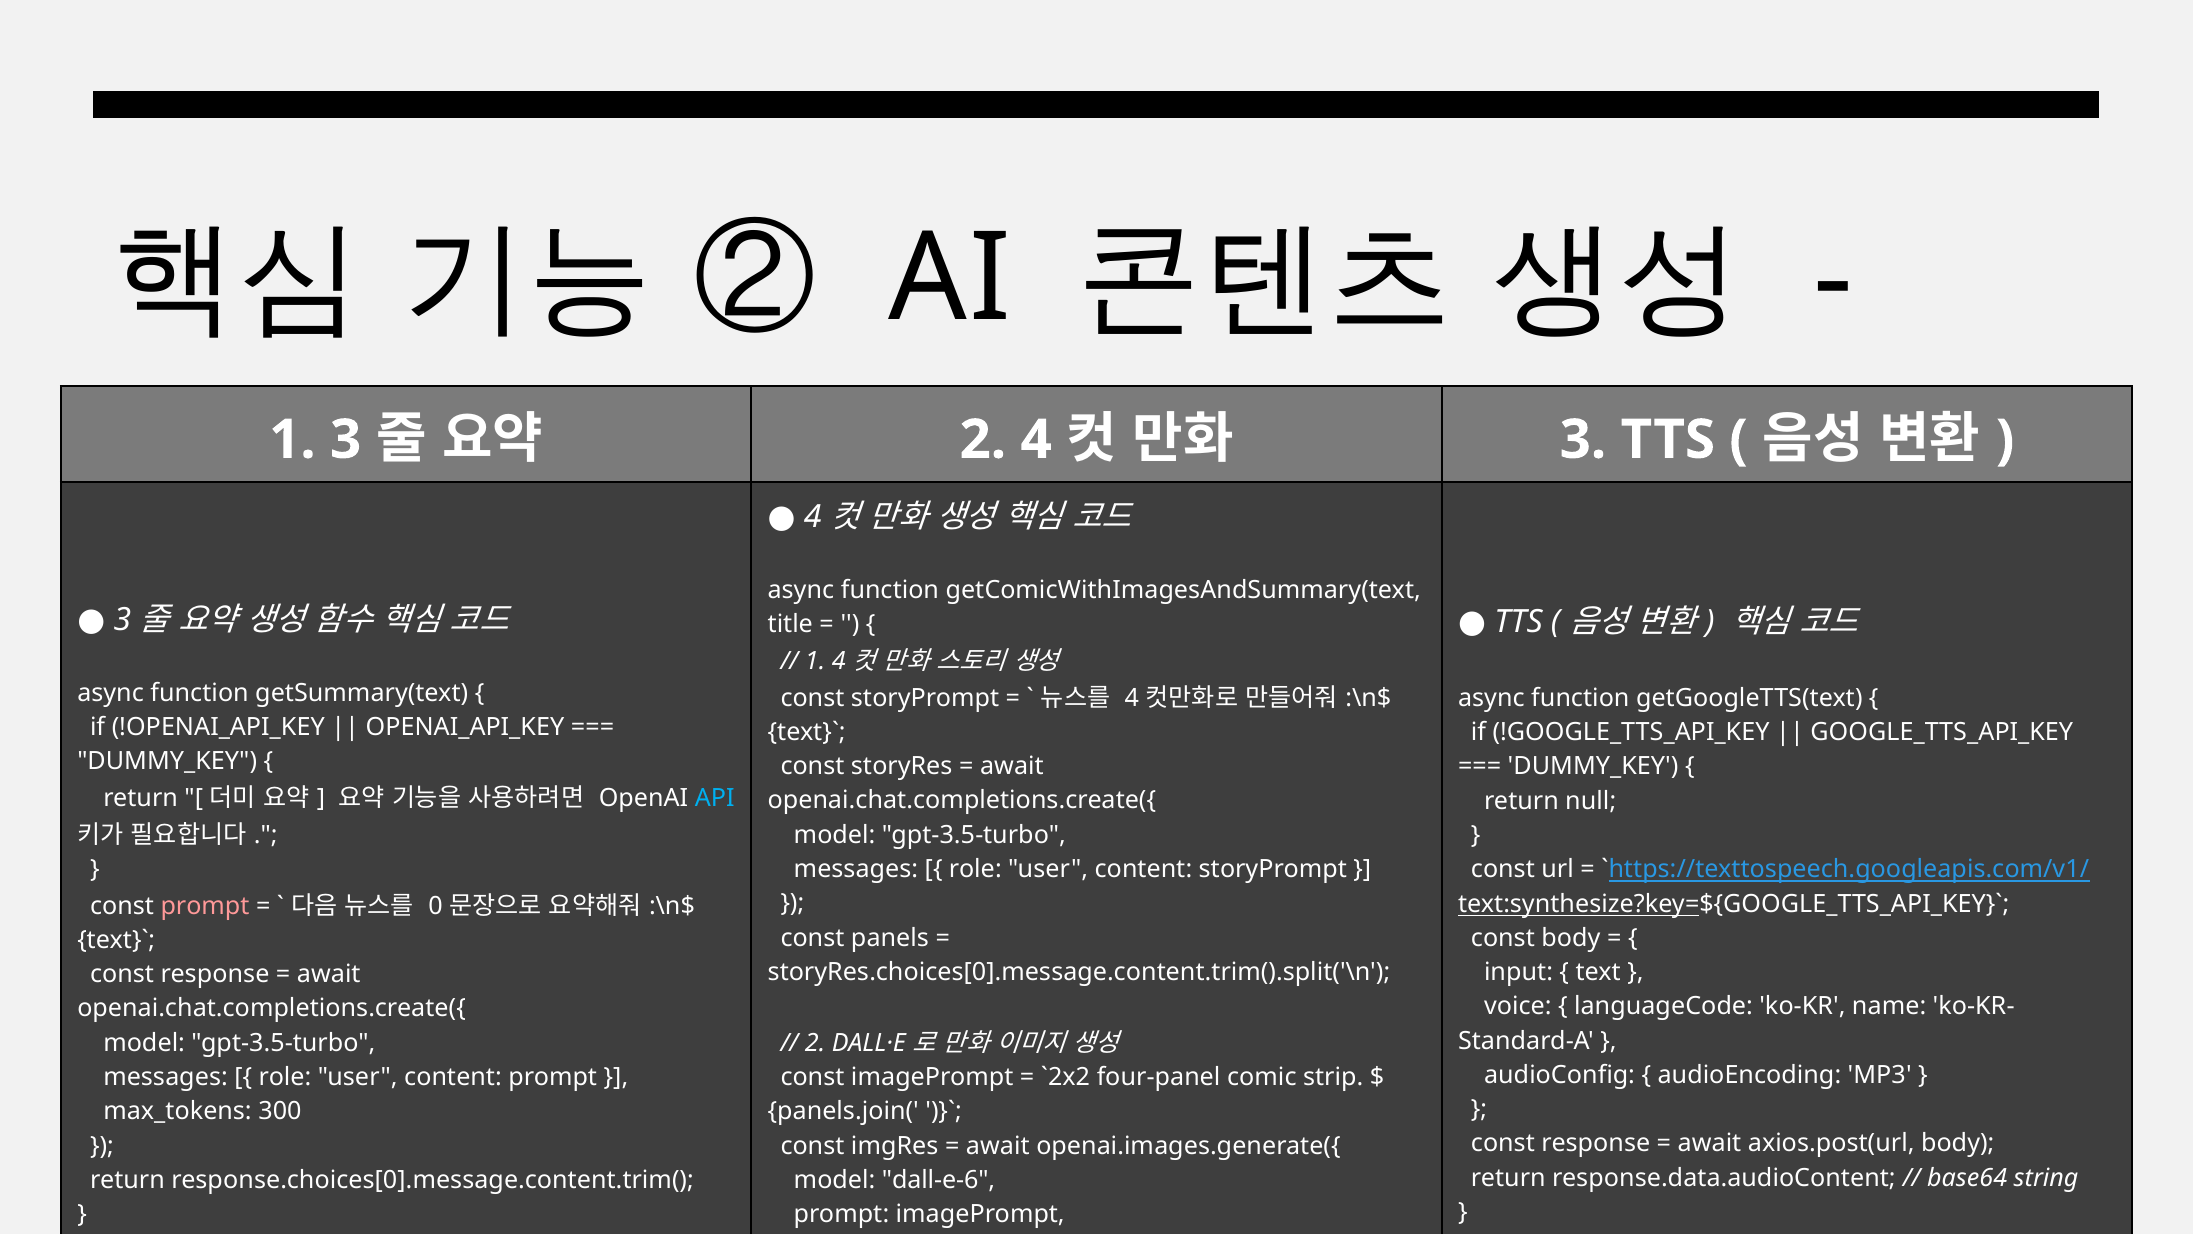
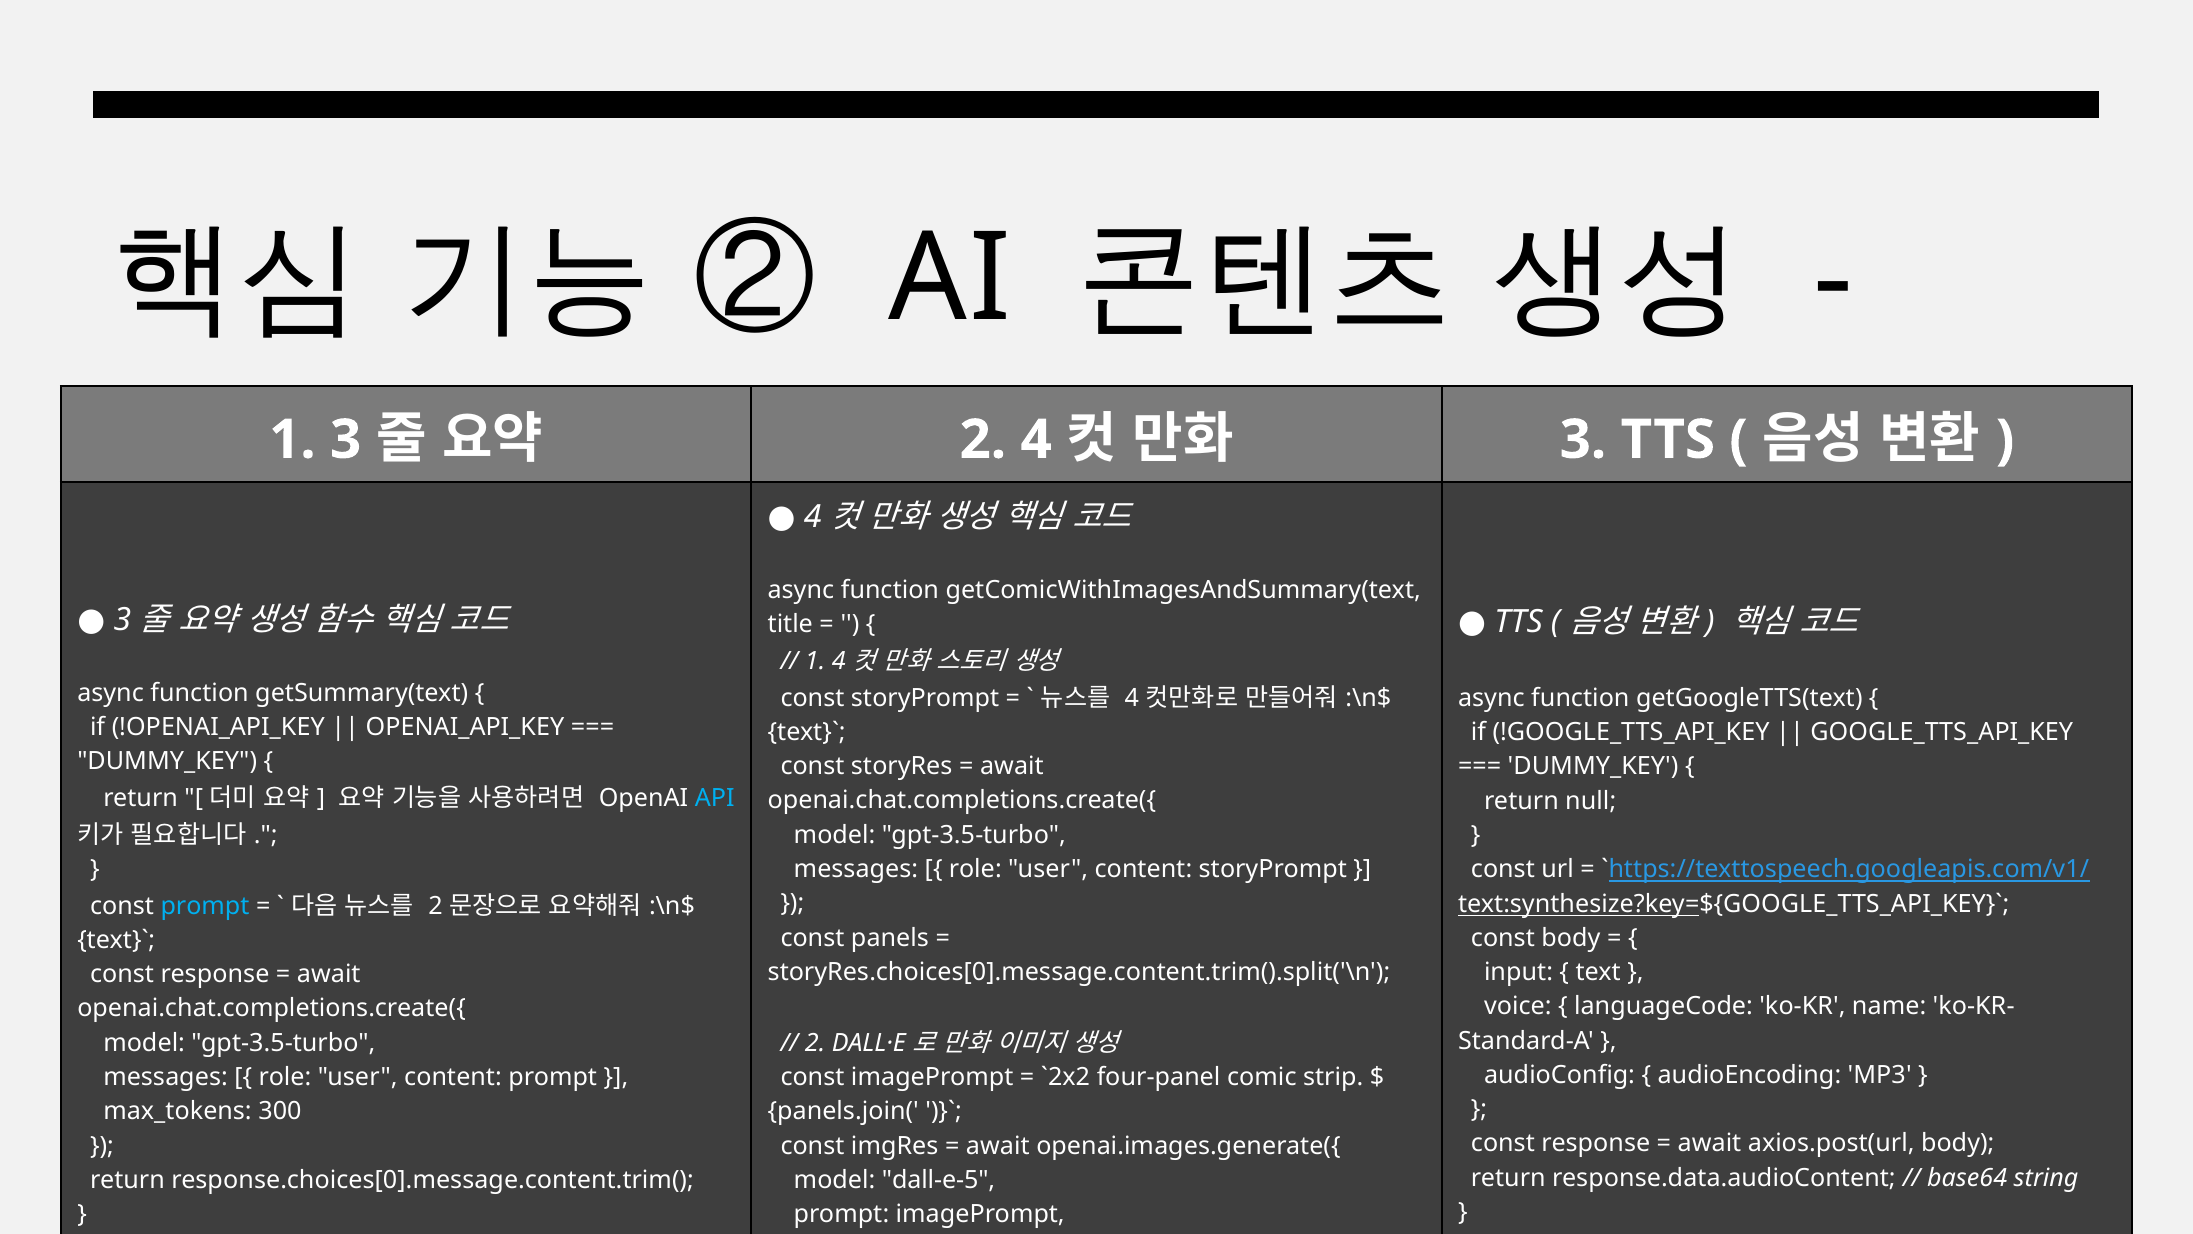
prompt colour: pink -> light blue (205, 906)
0: 0 -> 2 (435, 906)
dall-e-6: dall-e-6 -> dall-e-5 (939, 1180)
